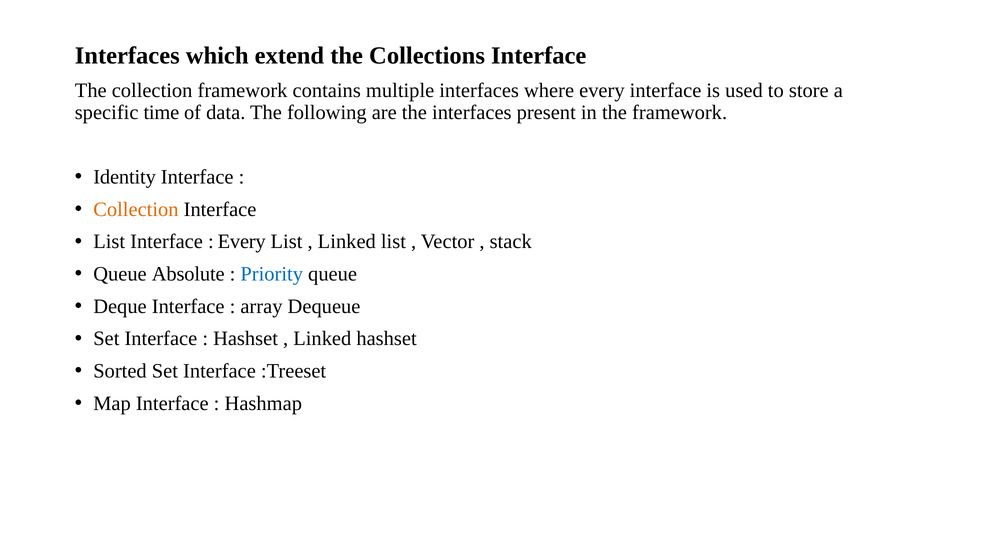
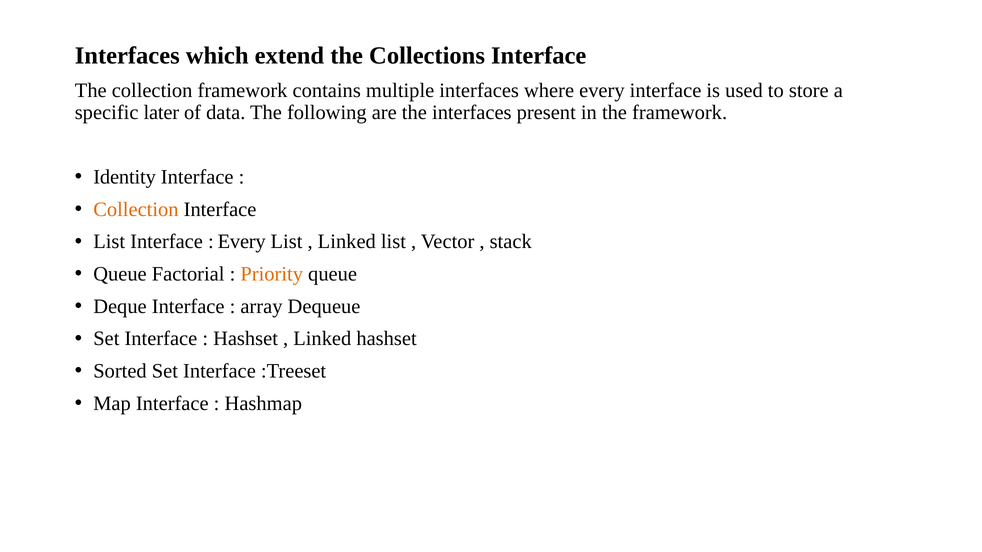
time: time -> later (161, 112)
Absolute: Absolute -> Factorial (188, 274)
Priority colour: blue -> orange (272, 274)
